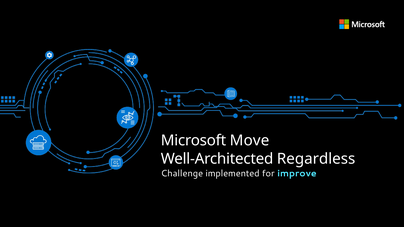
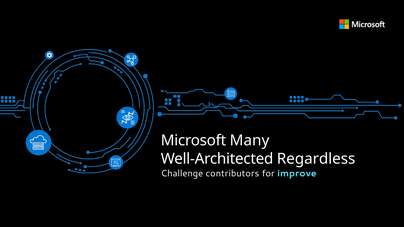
Move: Move -> Many (250, 141)
implemented: implemented -> contributors (232, 174)
